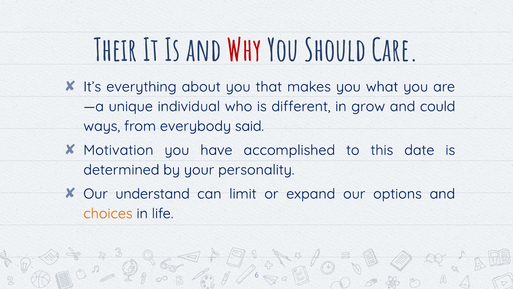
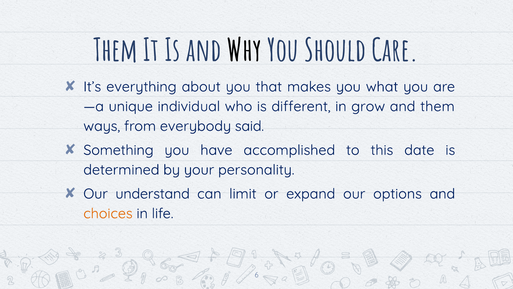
Their: Their -> Them (116, 51)
Why colour: red -> black (244, 51)
and could: could -> them (437, 106)
Motivation: Motivation -> Something (118, 150)
